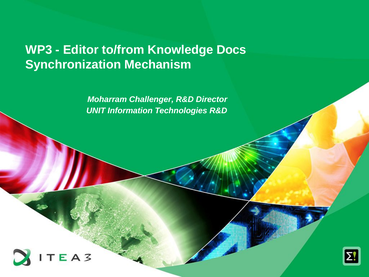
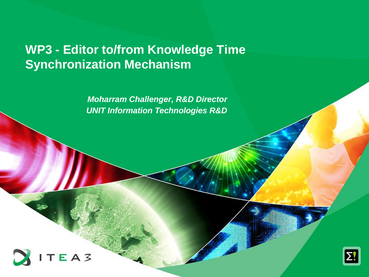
Docs: Docs -> Time (231, 50)
